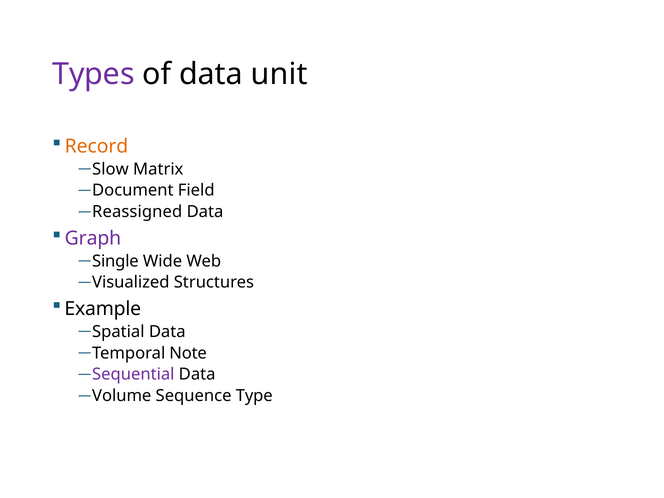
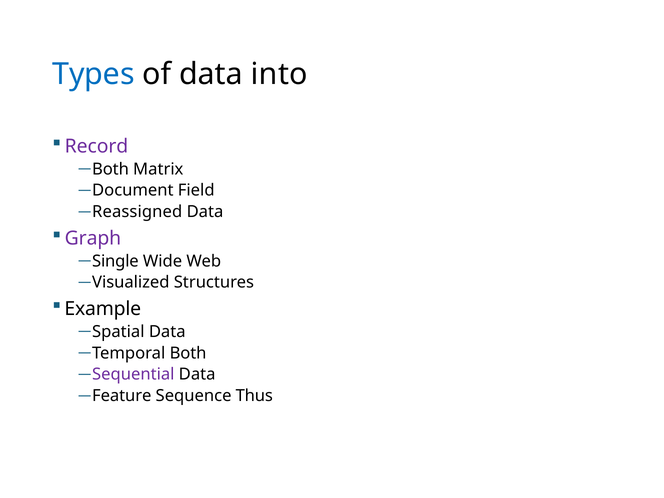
Types colour: purple -> blue (93, 74)
unit: unit -> into (279, 74)
Record colour: orange -> purple (96, 146)
Slow: Slow -> Both (111, 169)
Temporal Note: Note -> Both (188, 353)
Volume: Volume -> Feature (122, 396)
Type: Type -> Thus (254, 396)
